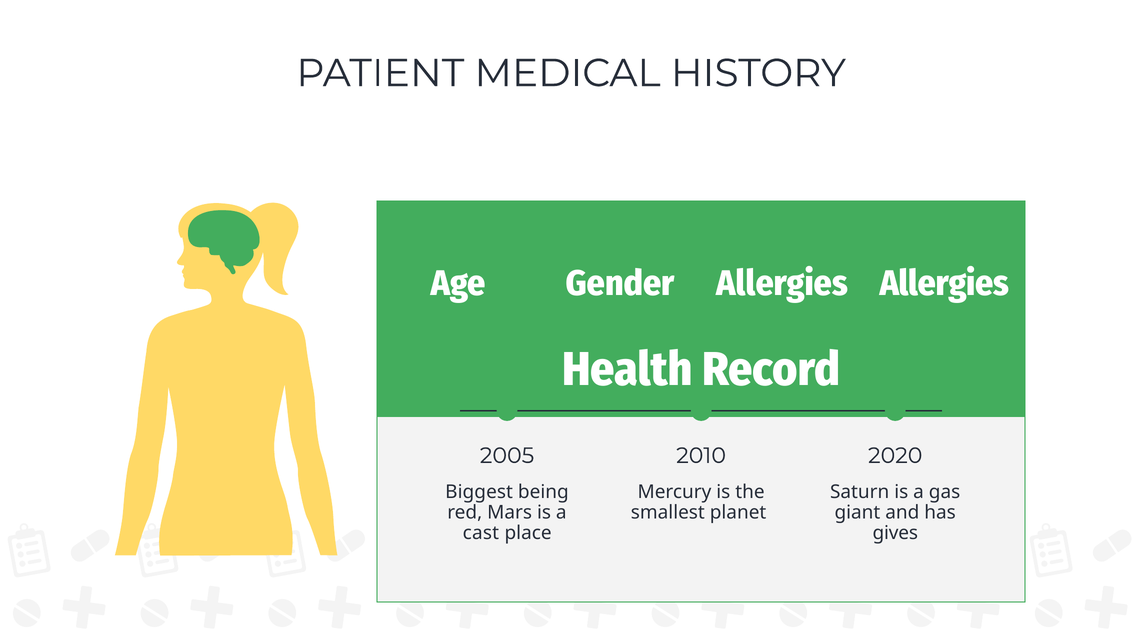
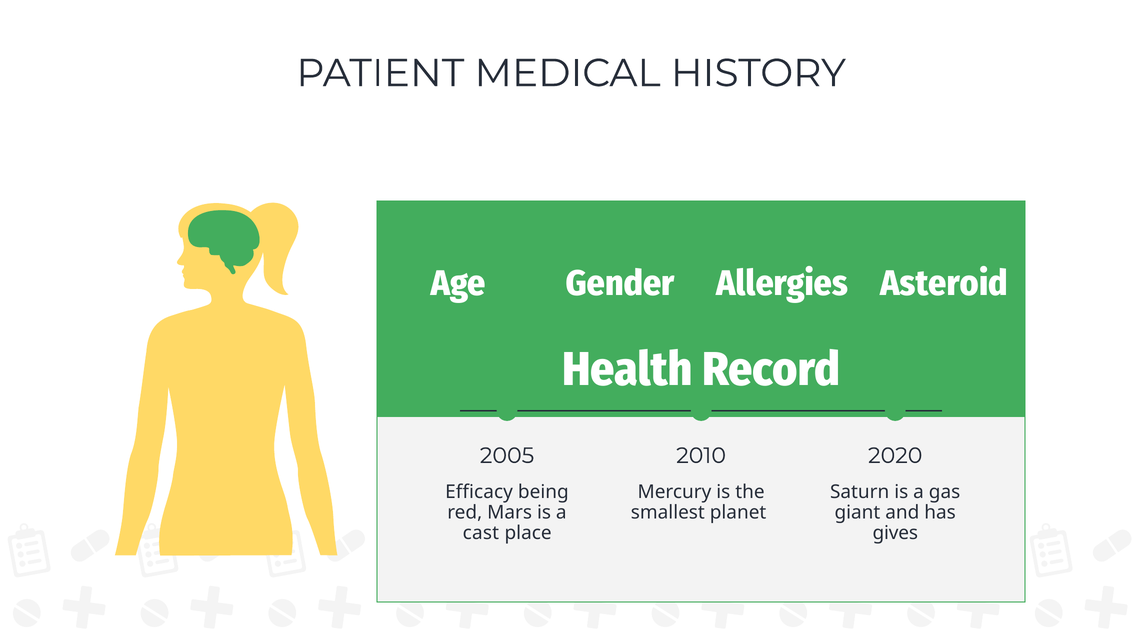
Allergies Allergies: Allergies -> Asteroid (944, 284)
Biggest: Biggest -> Efficacy (479, 492)
